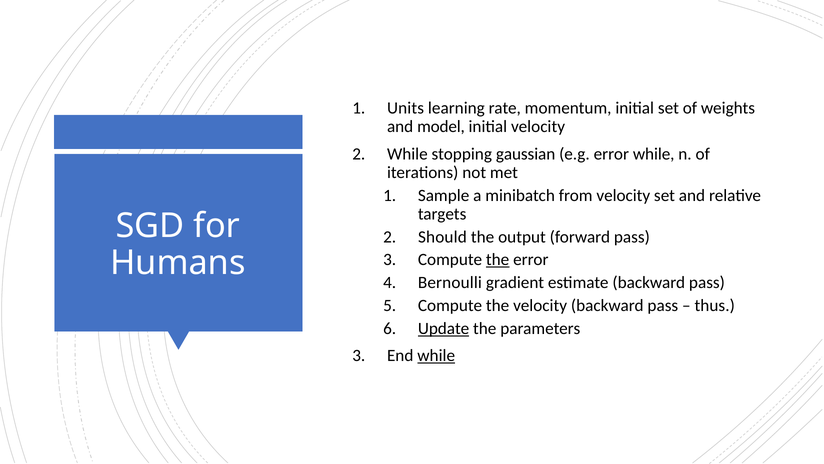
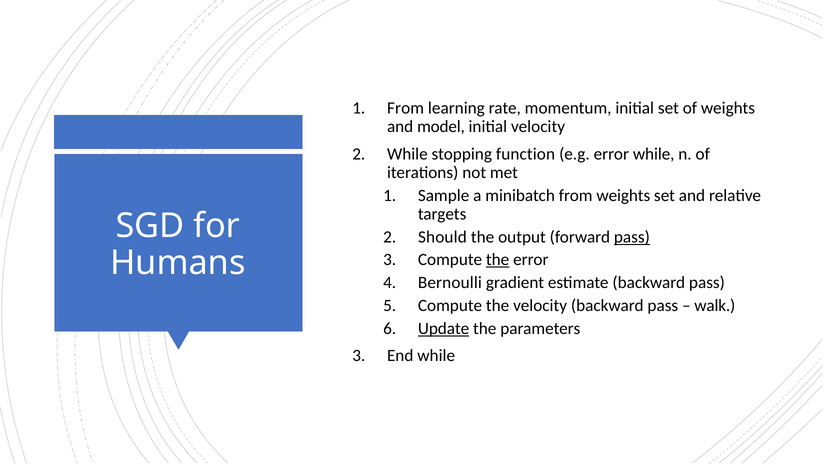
Units: Units -> From (406, 108)
gaussian: gaussian -> function (525, 154)
from velocity: velocity -> weights (623, 195)
pass underline: none -> present (632, 237)
thus: thus -> walk (715, 305)
while underline: present -> none (436, 355)
